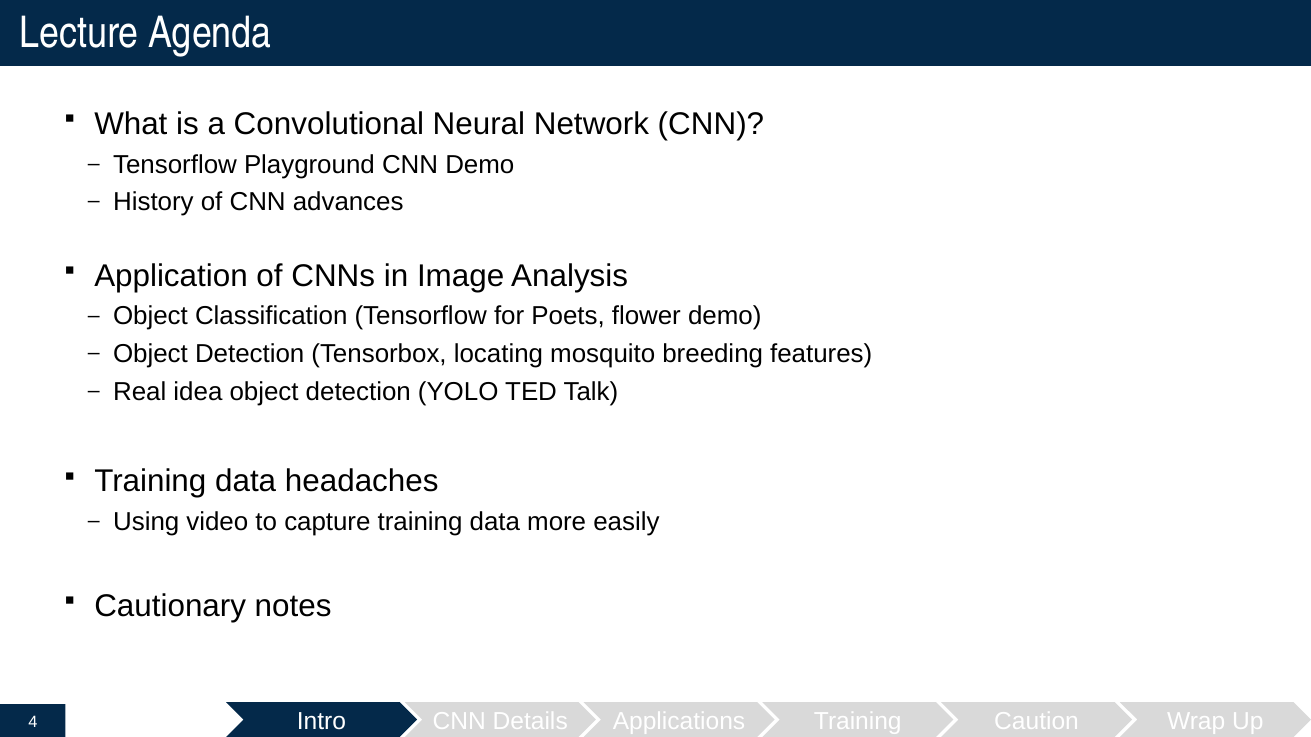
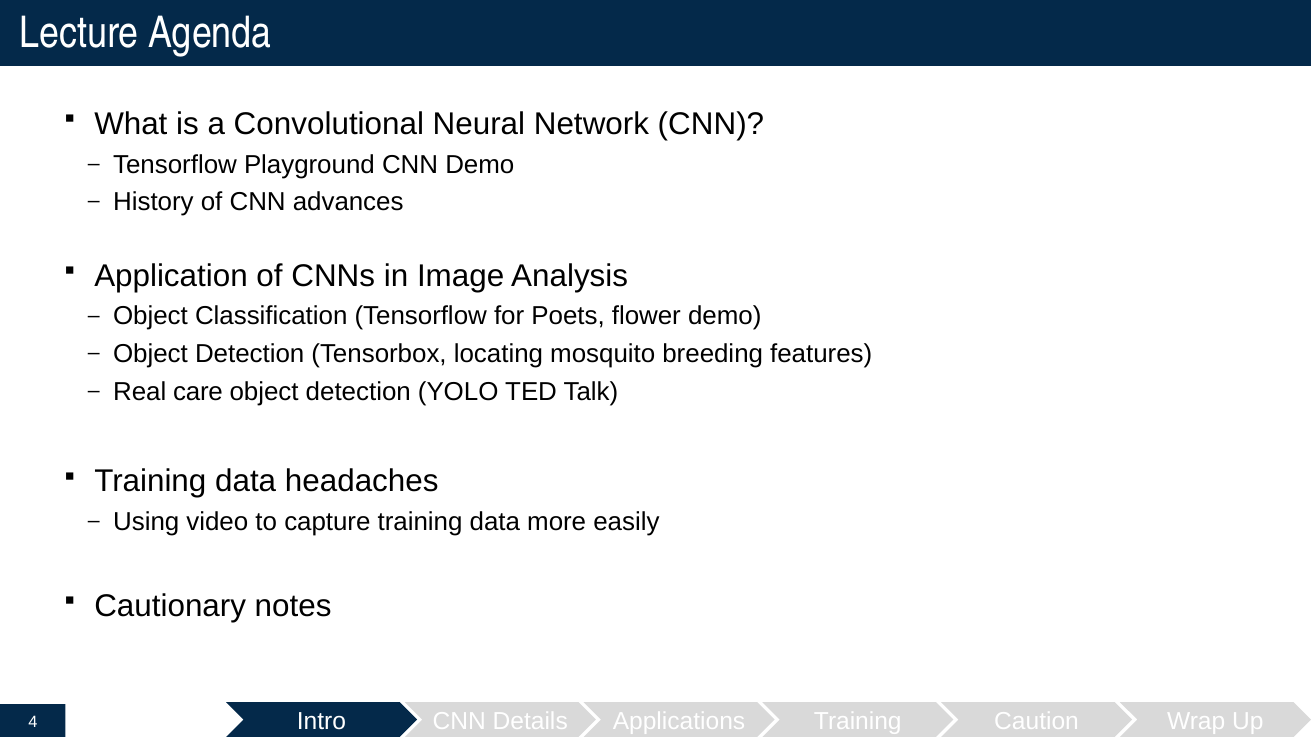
idea: idea -> care (198, 392)
